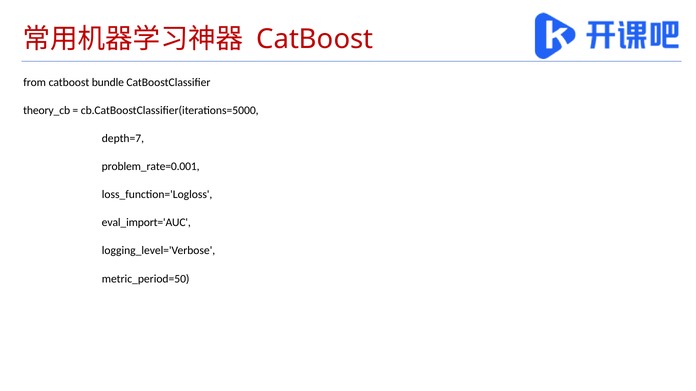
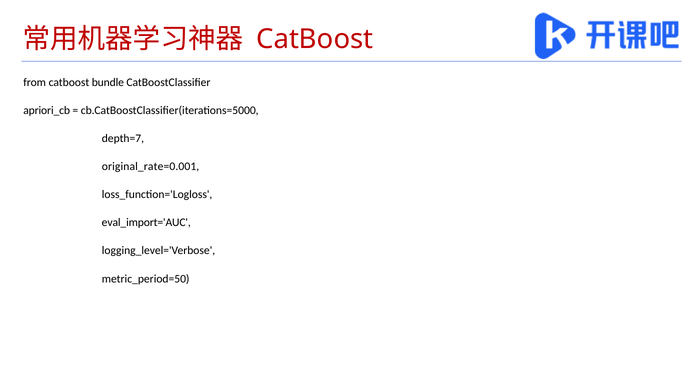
theory_cb: theory_cb -> apriori_cb (47, 110)
problem_rate=0.001: problem_rate=0.001 -> original_rate=0.001 (151, 167)
